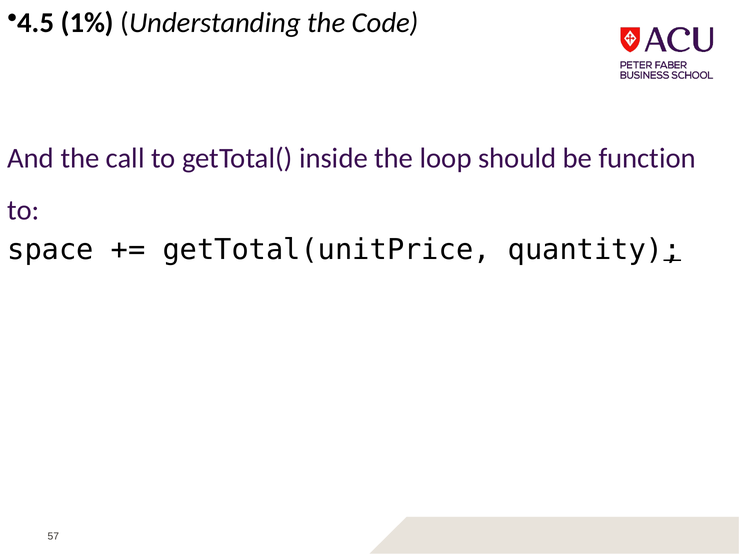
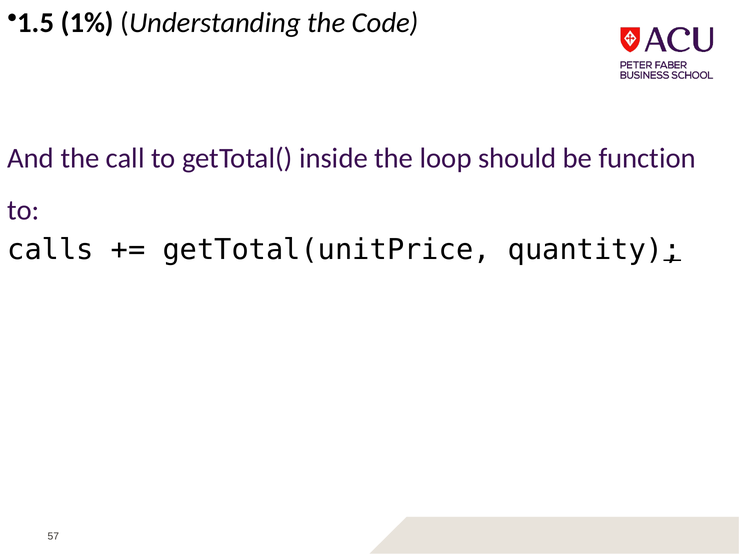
4.5: 4.5 -> 1.5 (36, 23)
space: space -> calls (50, 250)
